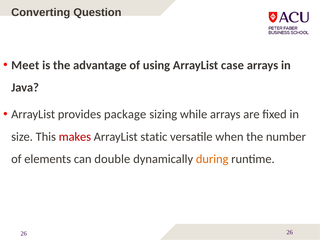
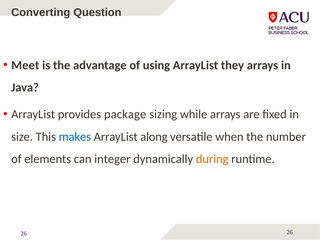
case: case -> they (232, 65)
makes colour: red -> blue (75, 137)
static: static -> along (154, 137)
double: double -> integer (112, 159)
